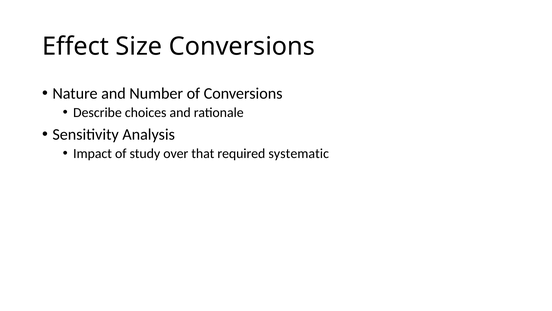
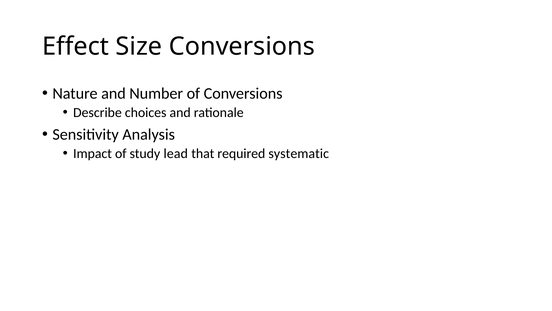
over: over -> lead (176, 153)
